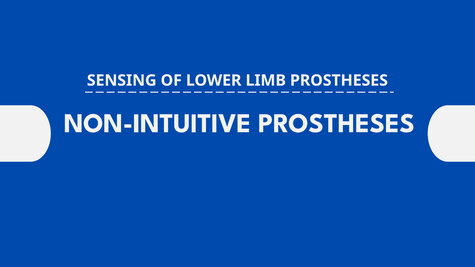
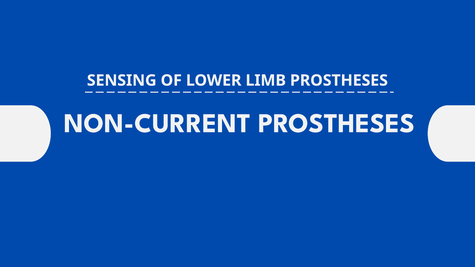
NON-INTUITIVE: NON-INTUITIVE -> NON-CURRENT (157, 123)
